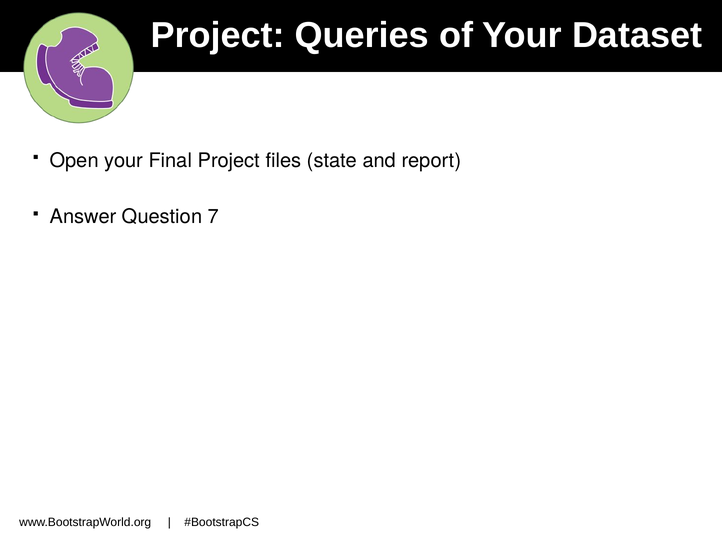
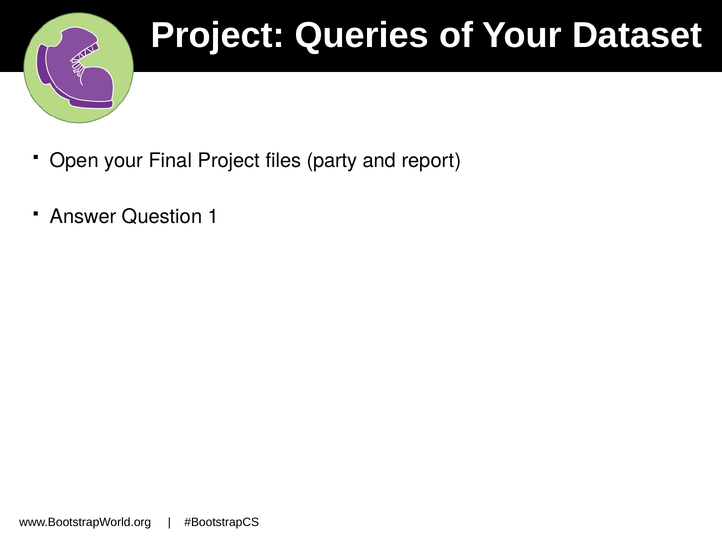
state: state -> party (332, 161)
7: 7 -> 1 (213, 217)
